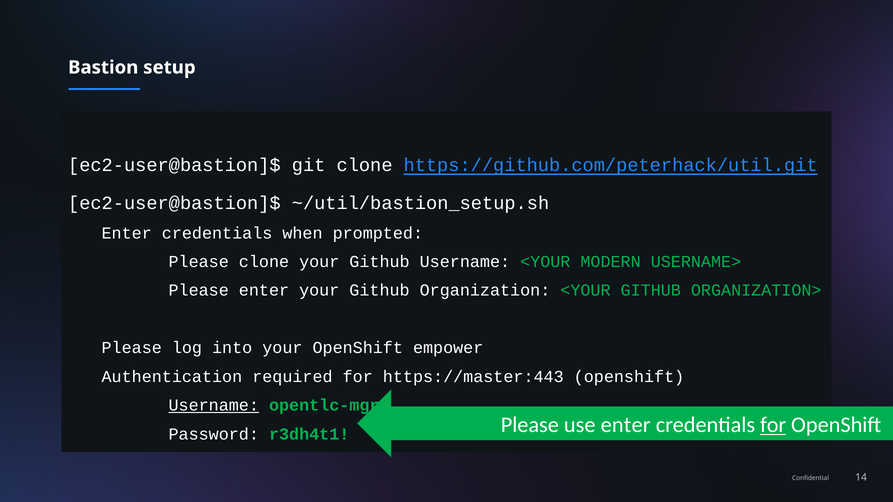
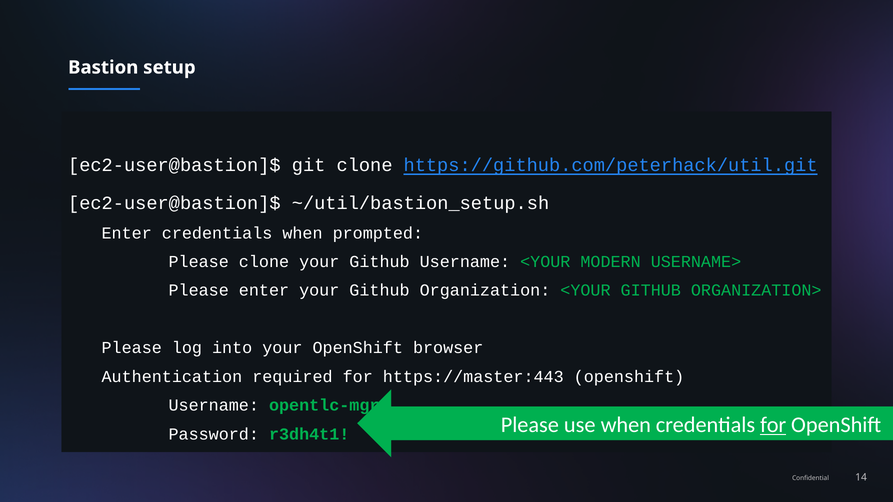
empower: empower -> browser (448, 348)
Username underline: present -> none (214, 406)
use enter: enter -> when (626, 425)
